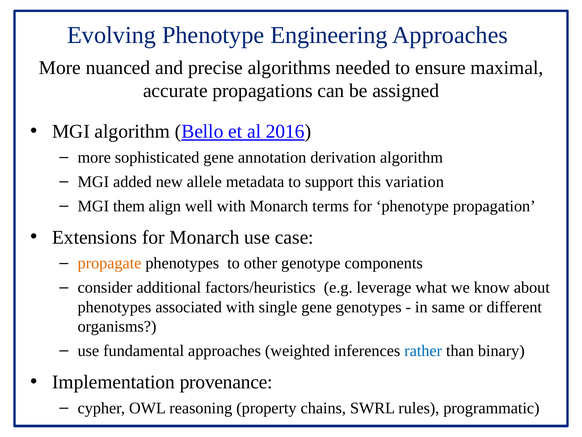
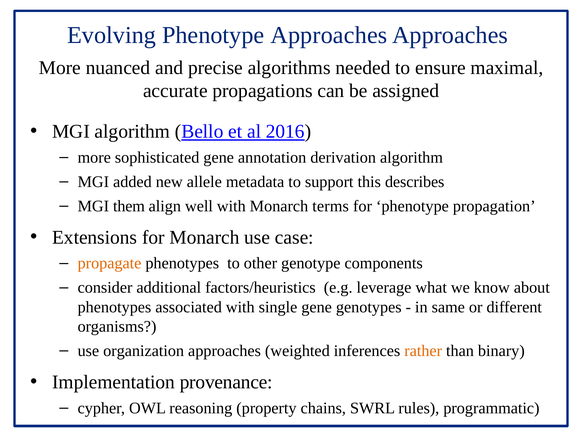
Phenotype Engineering: Engineering -> Approaches (329, 35)
variation: variation -> describes (415, 181)
fundamental: fundamental -> organization (144, 350)
rather colour: blue -> orange (423, 350)
